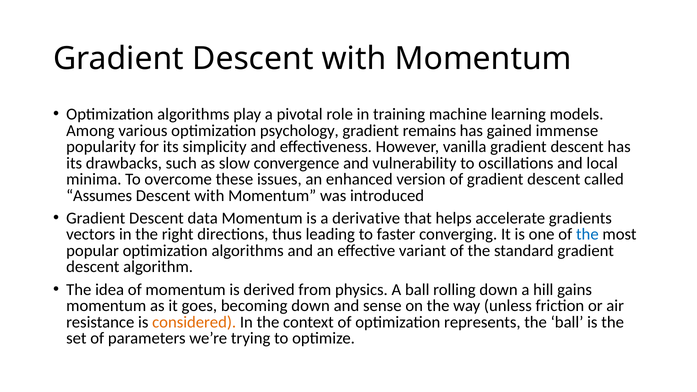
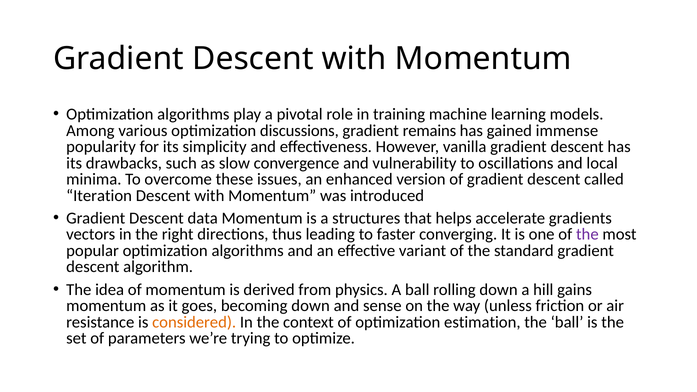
psychology: psychology -> discussions (299, 131)
Assumes: Assumes -> Iteration (99, 196)
derivative: derivative -> structures (366, 218)
the colour: blue -> purple (587, 235)
represents: represents -> estimation (482, 322)
